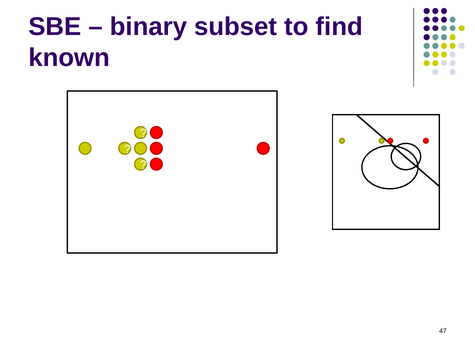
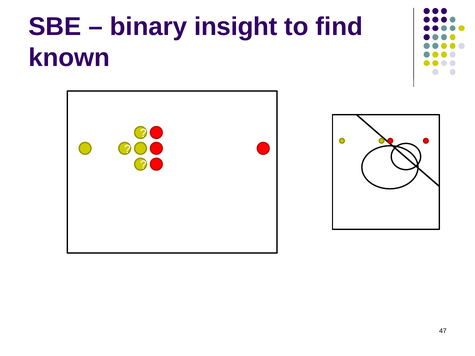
subset: subset -> insight (236, 27)
